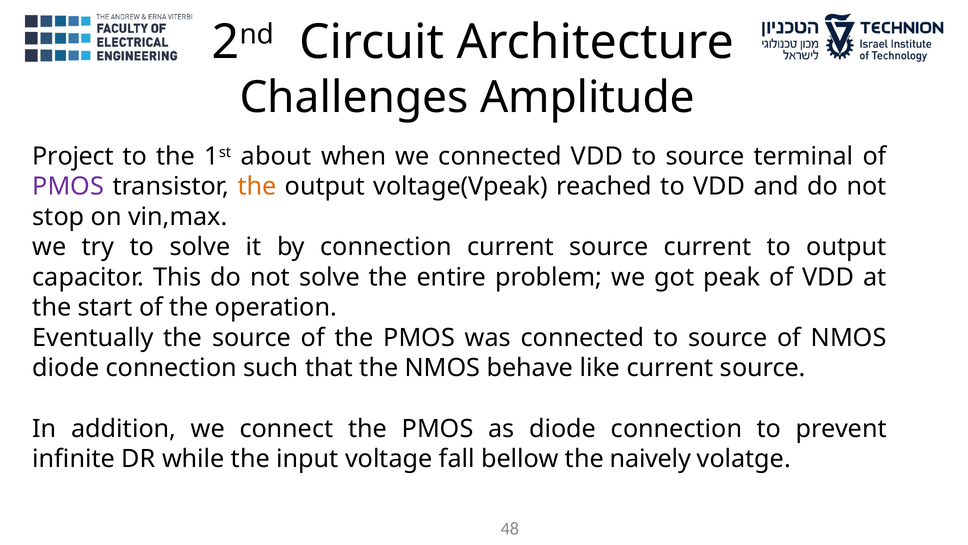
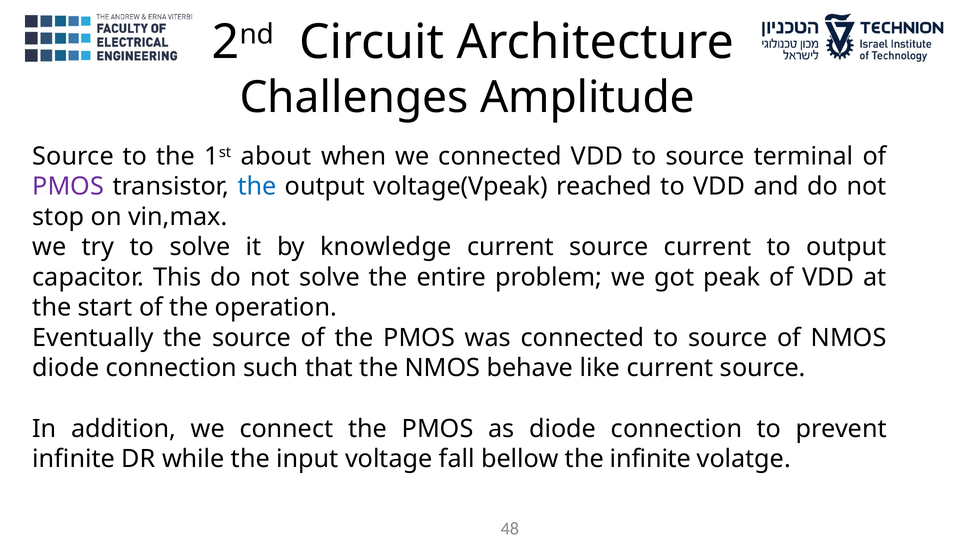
Project: Project -> Source (73, 156)
the colour: orange -> blue (257, 186)
by connection: connection -> knowledge (386, 247)
the naively: naively -> infinite (650, 459)
